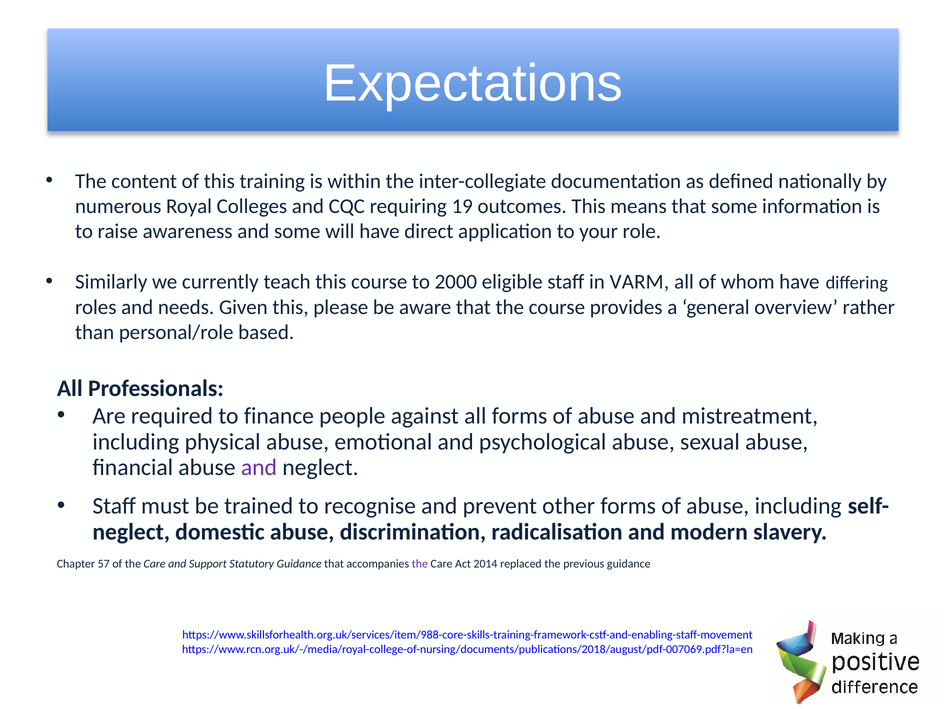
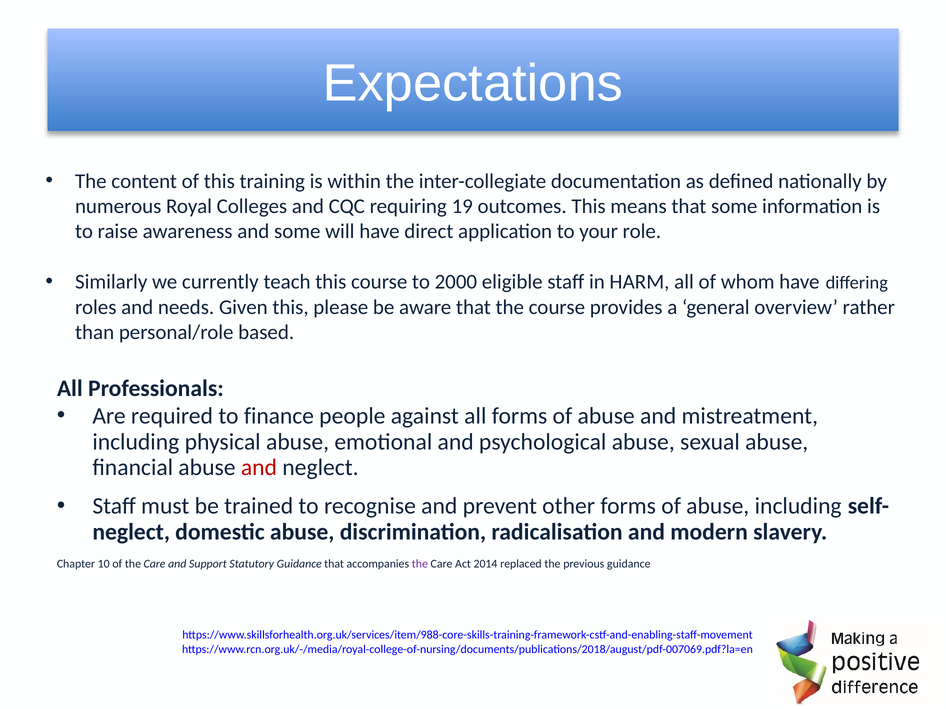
VARM: VARM -> HARM (639, 282)
and colour: purple -> red (259, 468)
57: 57 -> 10 (104, 564)
